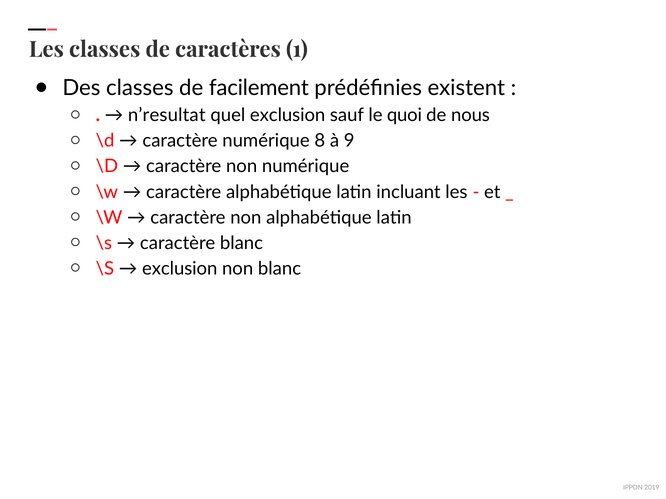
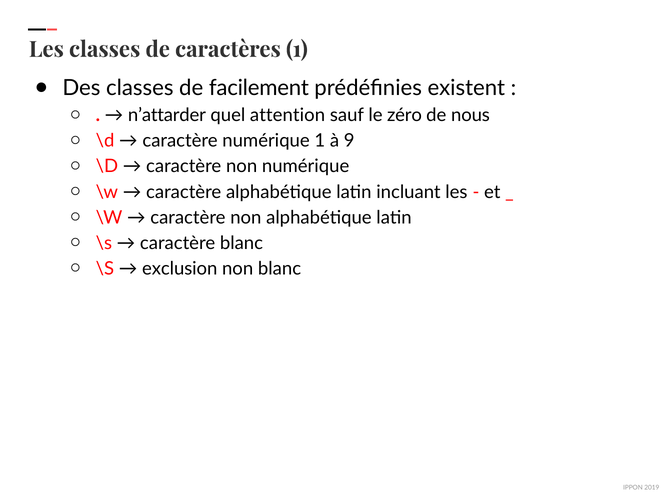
n’resultat: n’resultat -> n’attarder (167, 115)
quel exclusion: exclusion -> attention (288, 115)
quoi: quoi -> zéro (404, 115)
numérique 8: 8 -> 1 (320, 141)
